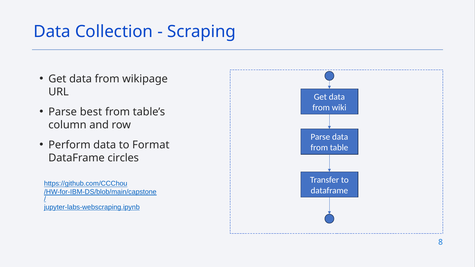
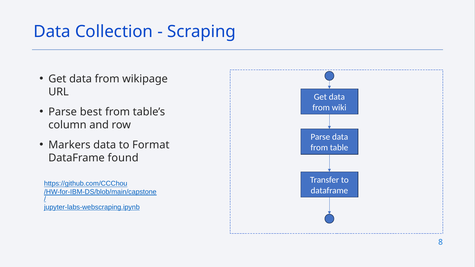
Perform: Perform -> Markers (69, 145)
circles: circles -> found (123, 158)
